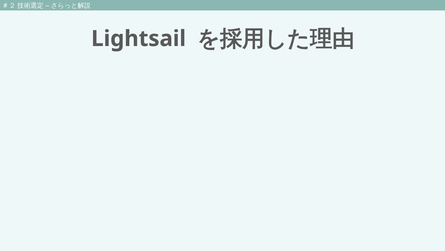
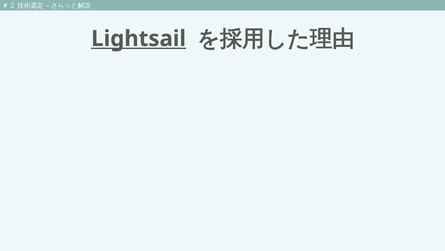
Lightsail underline: none -> present (139, 39)
